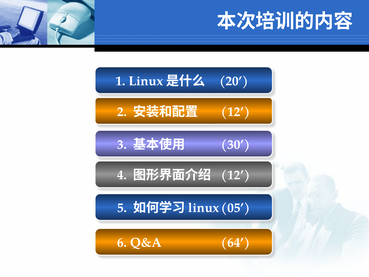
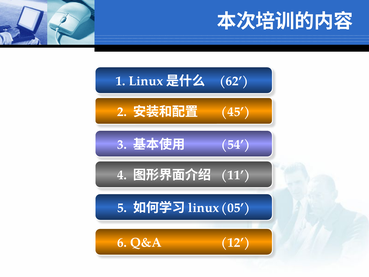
20: 20 -> 62 (234, 81)
12: 12 -> 45 (236, 112)
30: 30 -> 54 (236, 144)
12: 12 -> 11 (236, 175)
64: 64 -> 12 (236, 242)
